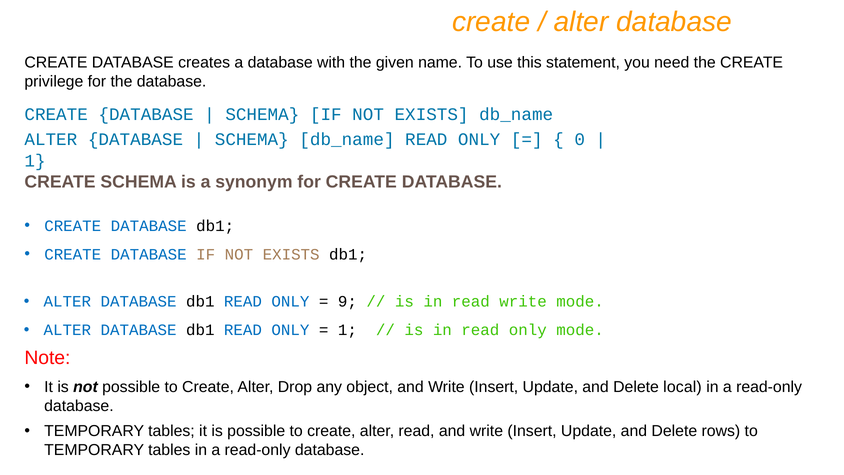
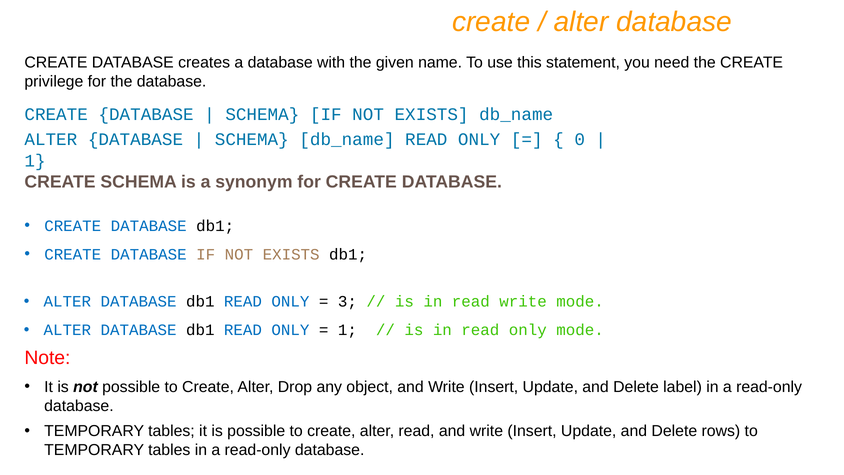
9: 9 -> 3 (347, 302)
local: local -> label (683, 387)
